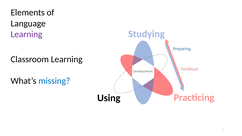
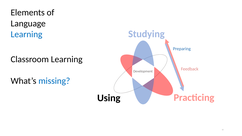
Learning colour: purple -> blue (27, 34)
